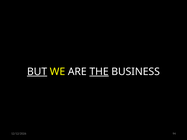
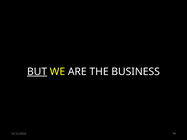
THE underline: present -> none (99, 72)
